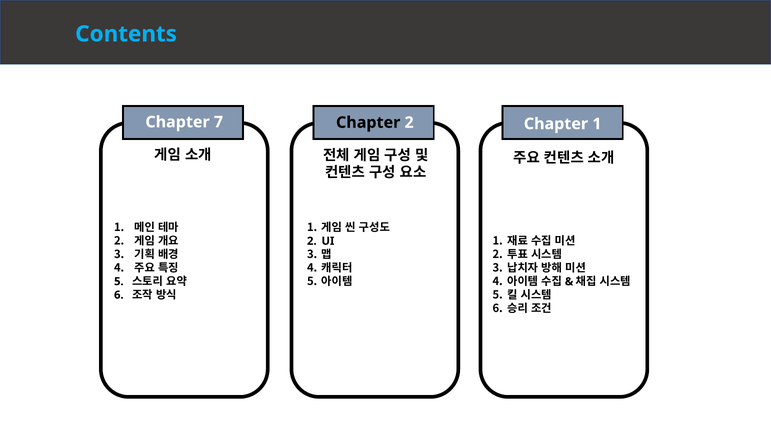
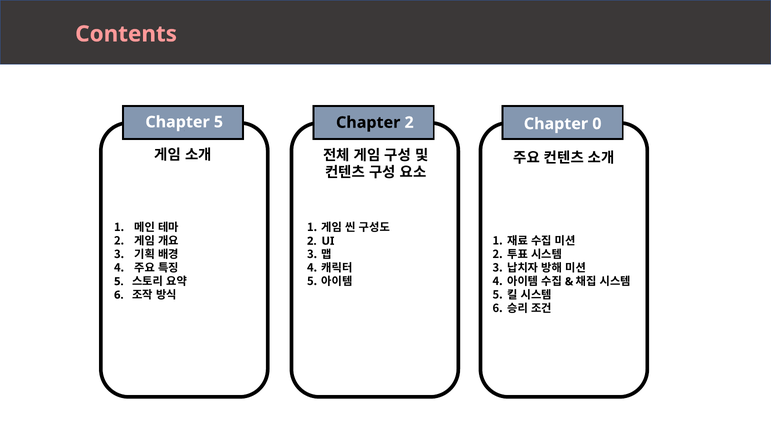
Contents colour: light blue -> pink (126, 34)
7: 7 -> 5 (218, 122)
Chapter 1: 1 -> 0 (597, 124)
